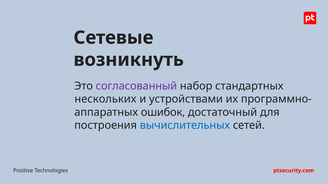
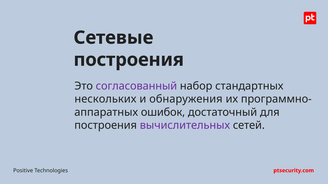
возникнуть: возникнуть -> построения (129, 60)
устройствами: устройствами -> обнаружения (186, 99)
вычислительных colour: blue -> purple (185, 126)
